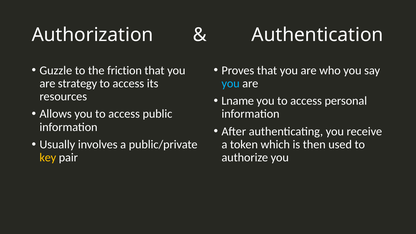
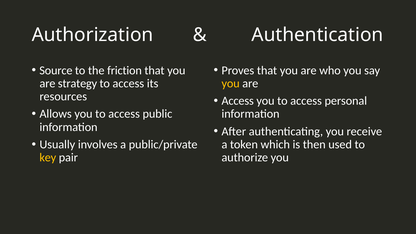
Guzzle: Guzzle -> Source (56, 70)
you colour: light blue -> yellow (231, 83)
Lname: Lname -> Access (238, 101)
